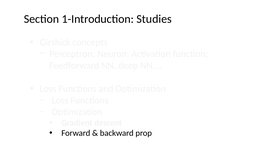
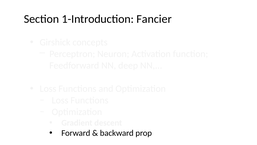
Studies: Studies -> Fancier (154, 19)
